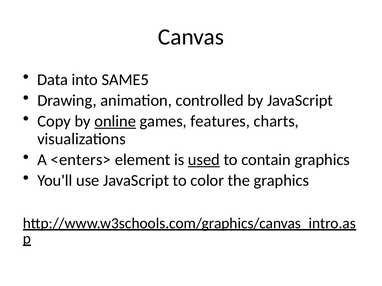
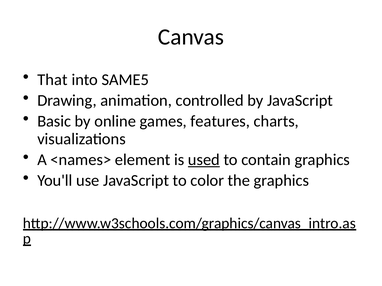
Data: Data -> That (52, 80)
Copy: Copy -> Basic (54, 121)
online underline: present -> none (115, 121)
<enters>: <enters> -> <names> (81, 160)
